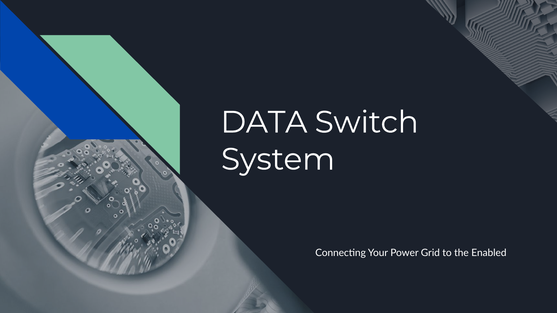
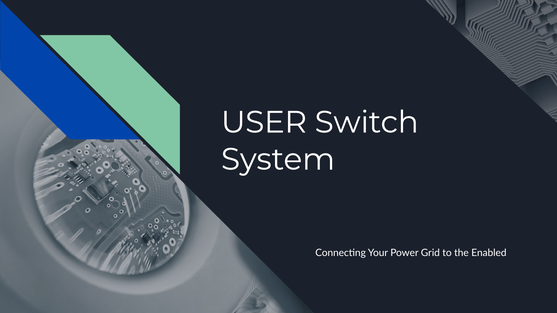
DATA: DATA -> USER (264, 122)
